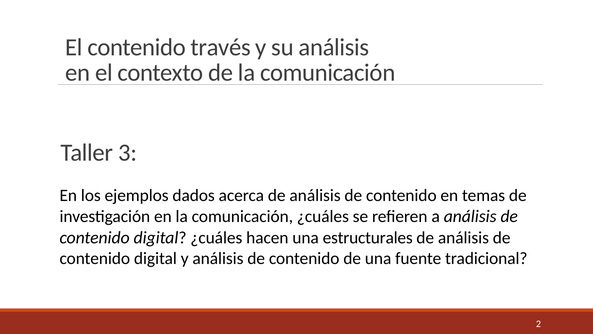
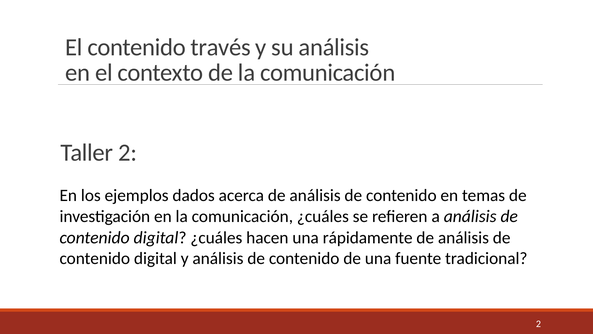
Taller 3: 3 -> 2 (128, 152)
estructurales: estructurales -> rápidamente (368, 237)
